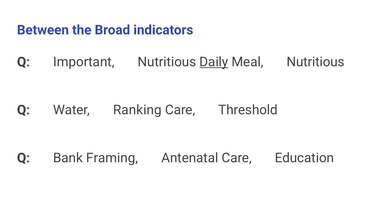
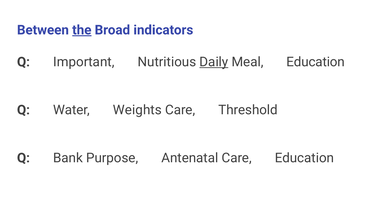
the underline: none -> present (82, 30)
Meal Nutritious: Nutritious -> Education (316, 62)
Ranking: Ranking -> Weights (137, 110)
Framing: Framing -> Purpose (112, 158)
